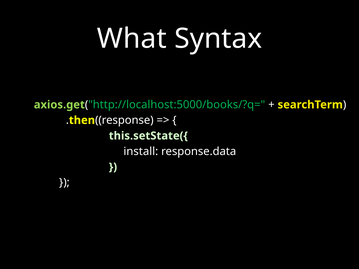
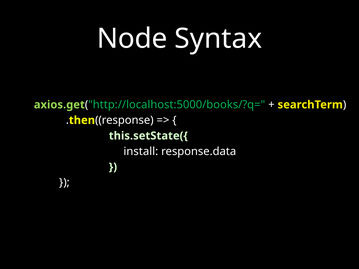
What: What -> Node (132, 39)
